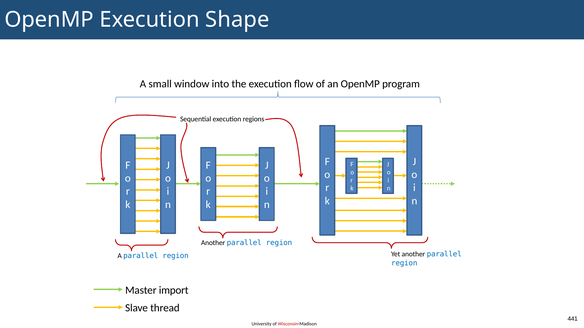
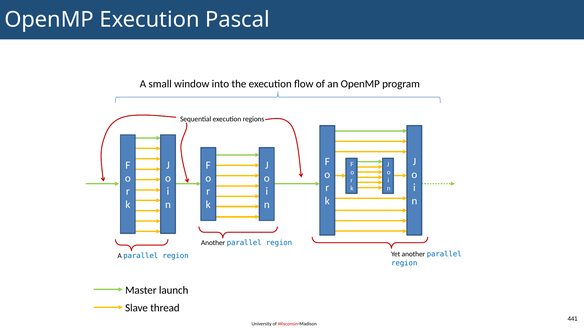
Shape: Shape -> Pascal (238, 20)
import: import -> launch (174, 291)
